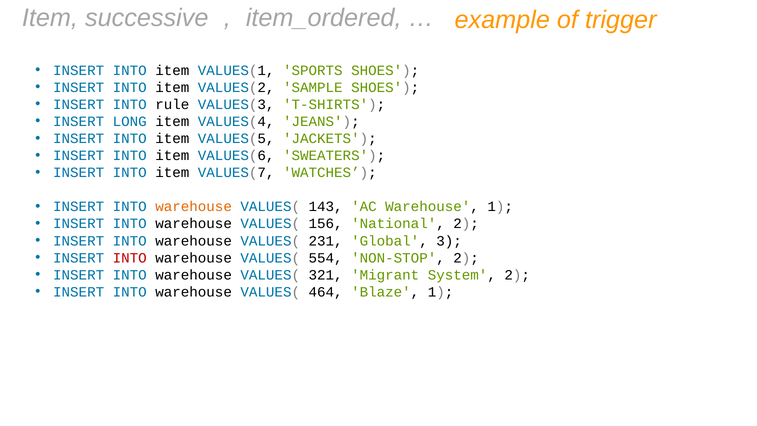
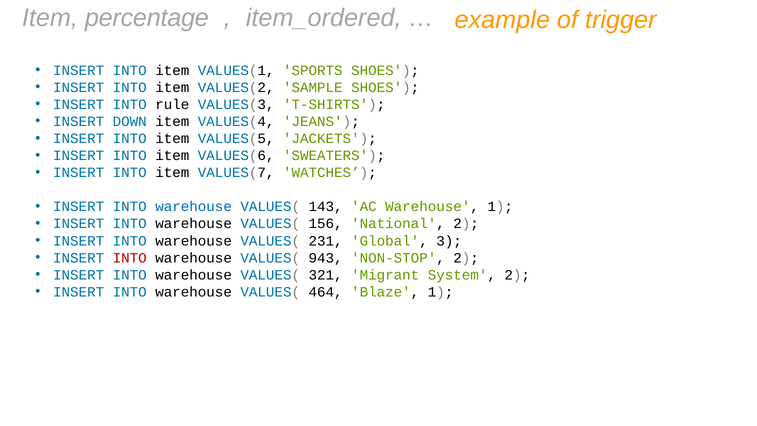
successive: successive -> percentage (147, 18)
LONG: LONG -> DOWN (130, 121)
warehouse colour: orange -> blue (194, 207)
554: 554 -> 943 (326, 258)
